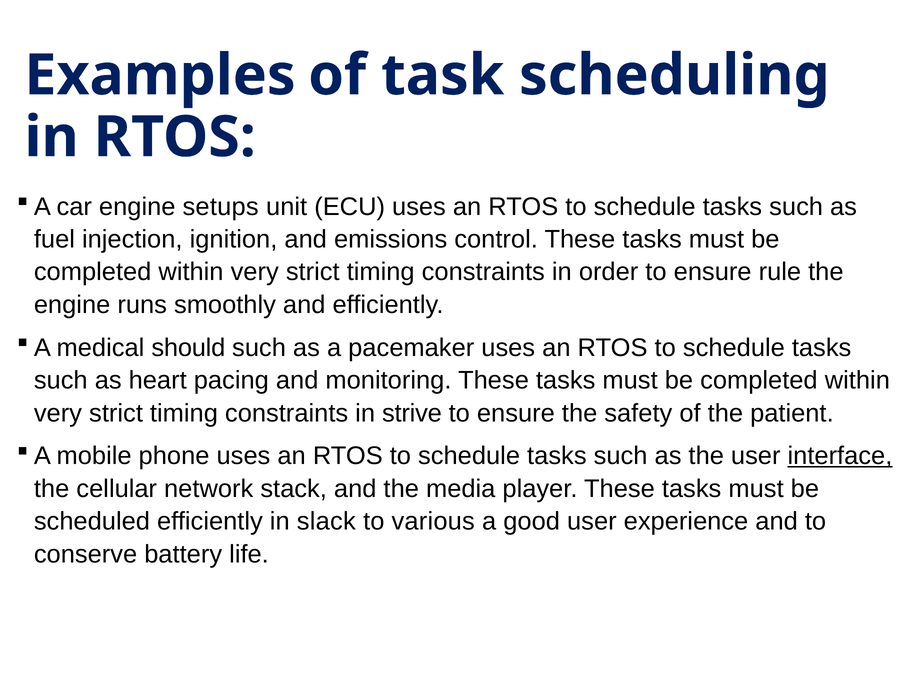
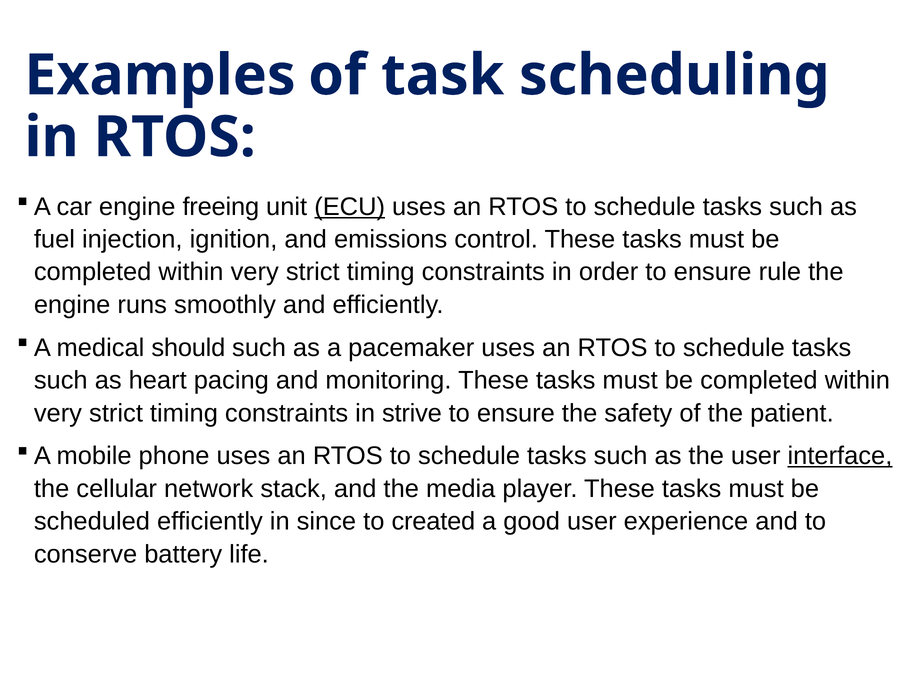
setups: setups -> freeing (221, 207)
ECU underline: none -> present (350, 207)
slack: slack -> since (326, 521)
various: various -> created (433, 521)
